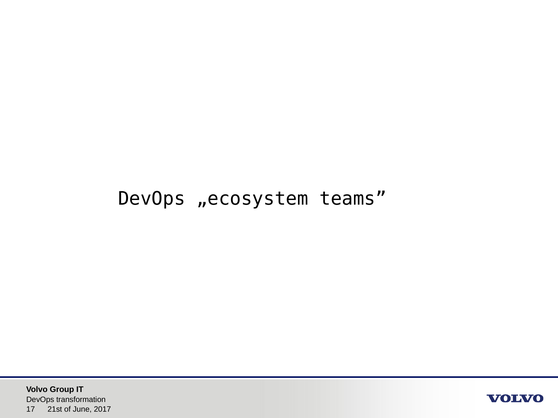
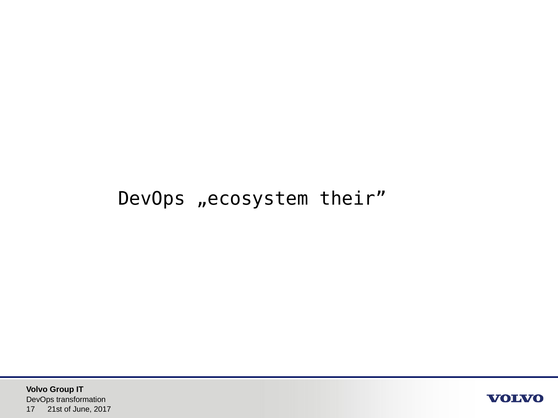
teams: teams -> their (353, 199)
